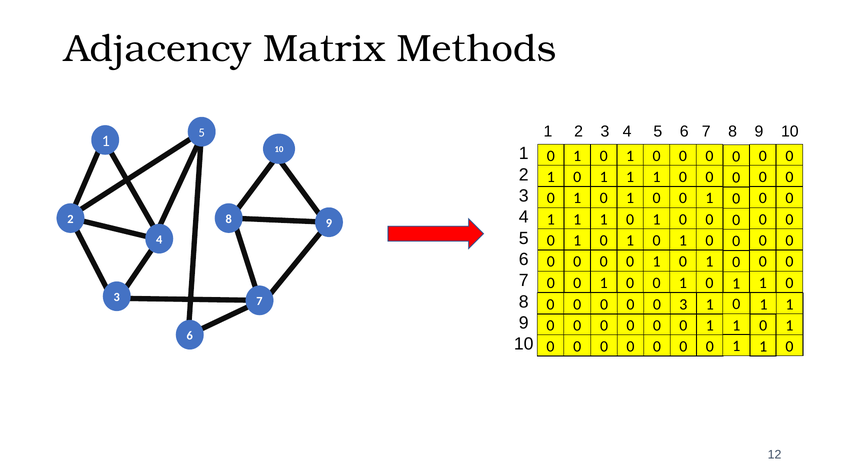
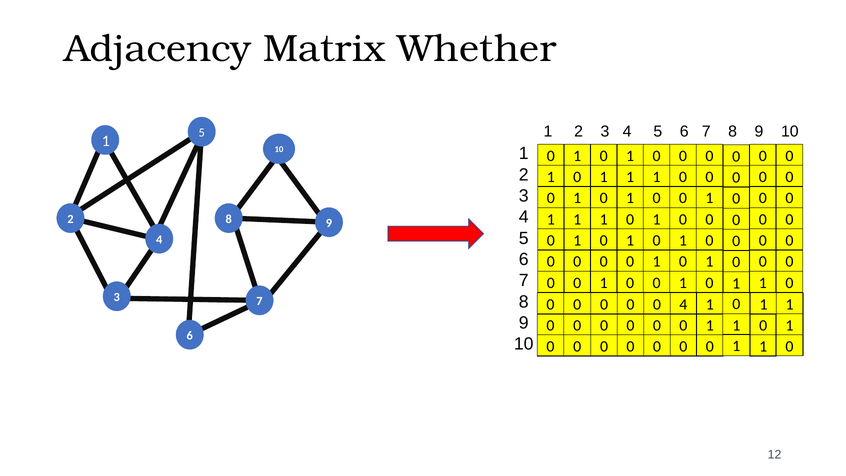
Methods: Methods -> Whether (477, 49)
0 3: 3 -> 4 (683, 304)
